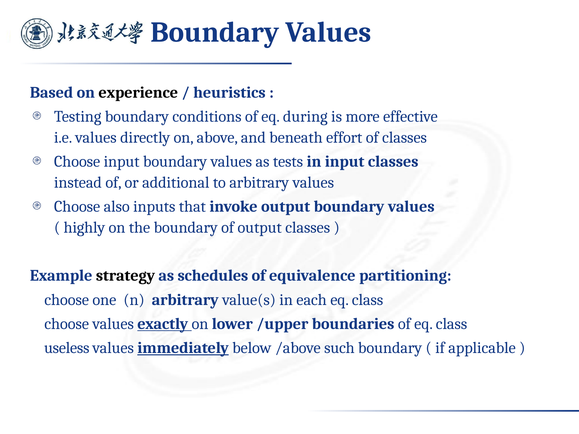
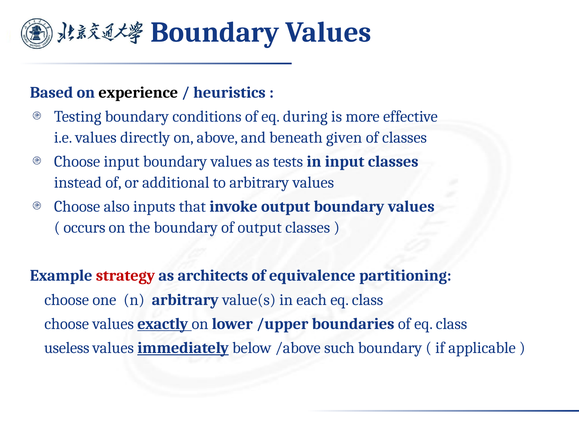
effort: effort -> given (344, 138)
highly: highly -> occurs (84, 228)
strategy colour: black -> red (126, 276)
schedules: schedules -> architects (213, 276)
